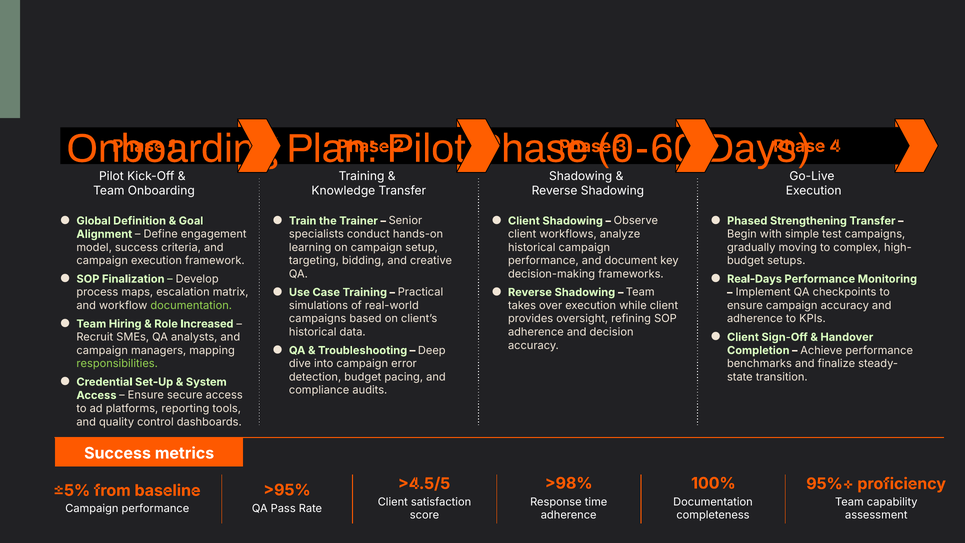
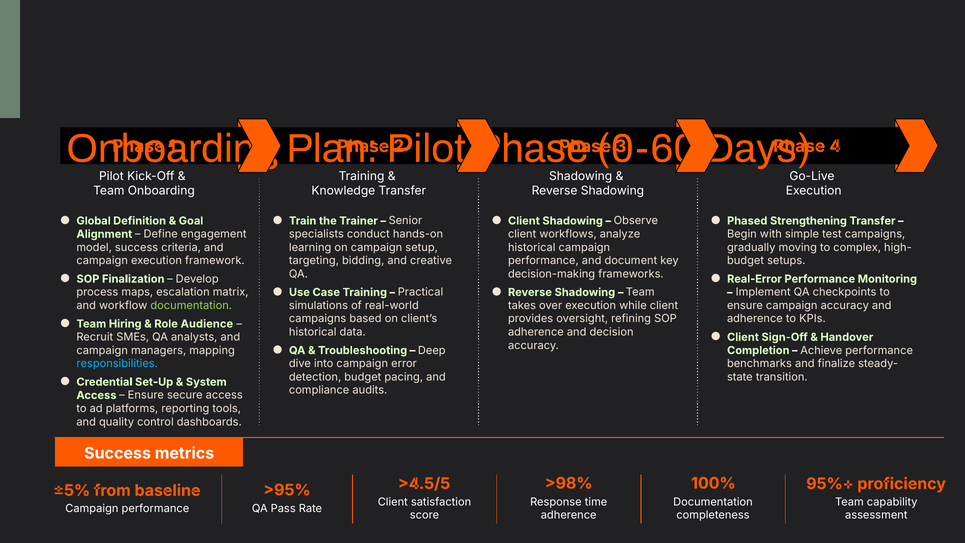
Real-Days: Real-Days -> Real-Error (754, 279)
Increased: Increased -> Audience (207, 324)
responsibilities colour: light green -> light blue (117, 364)
